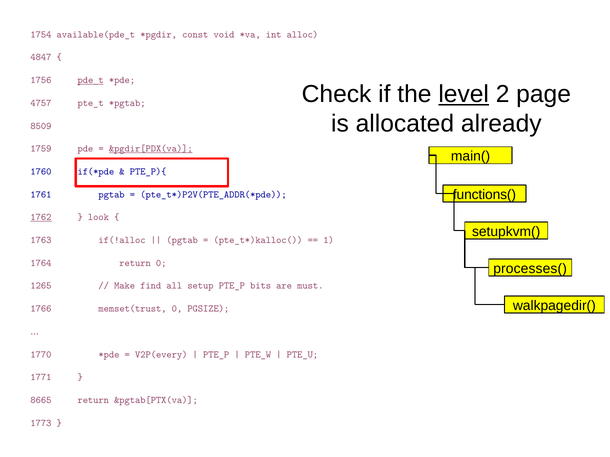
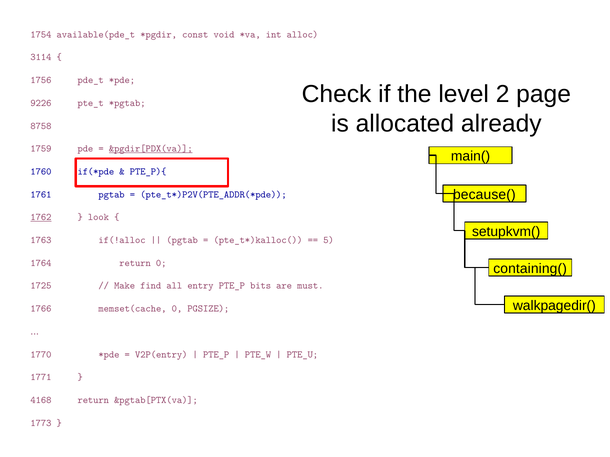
4847: 4847 -> 3114 (41, 57)
pde_t underline: present -> none (91, 80)
level underline: present -> none (464, 94)
4757: 4757 -> 9226 (41, 103)
8509: 8509 -> 8758 (41, 126)
functions(: functions( -> because( (484, 195)
1: 1 -> 5 (329, 240)
processes(: processes( -> containing( (530, 269)
1265: 1265 -> 1725 (41, 286)
setup: setup -> entry (200, 286)
memset(trust: memset(trust -> memset(cache (132, 309)
V2P(every: V2P(every -> V2P(entry (161, 355)
8665: 8665 -> 4168 (41, 400)
